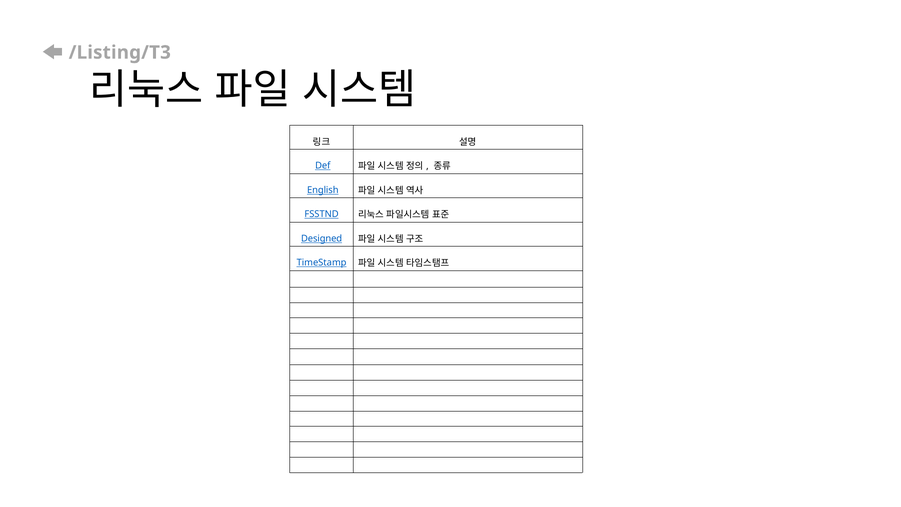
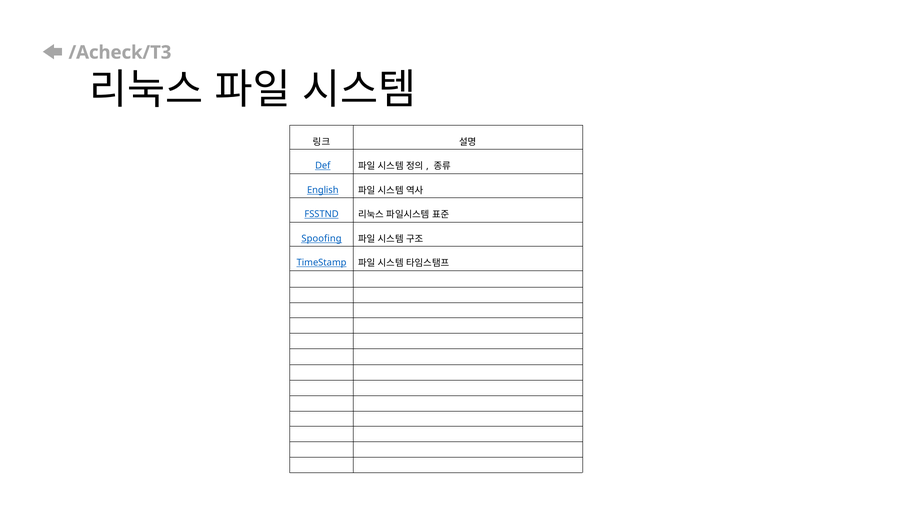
/Listing/T3: /Listing/T3 -> /Acheck/T3 (120, 52)
Designed: Designed -> Spoofing (322, 238)
